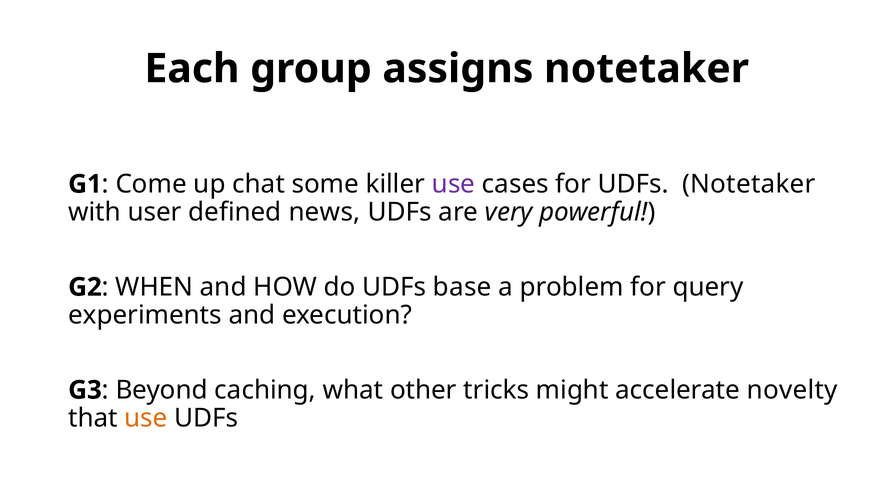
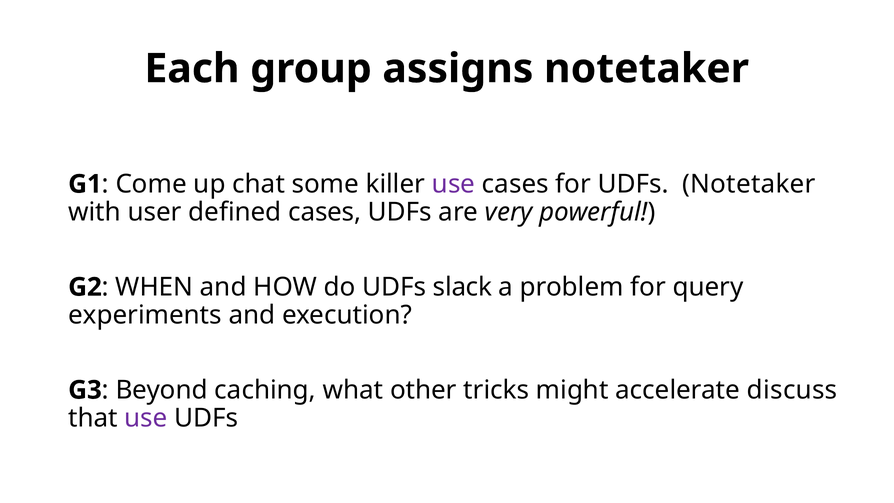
defined news: news -> cases (325, 212)
base: base -> slack (462, 287)
novelty: novelty -> discuss (792, 390)
use colour: orange -> purple (146, 418)
